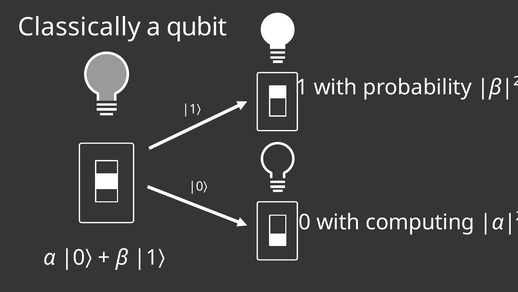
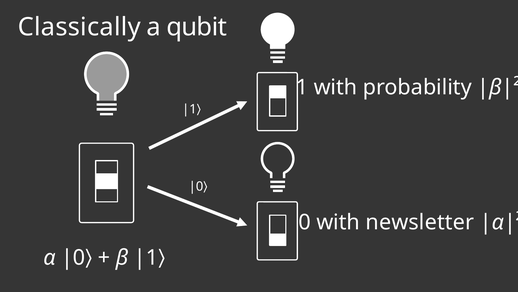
computing: computing -> newsletter (420, 222)
